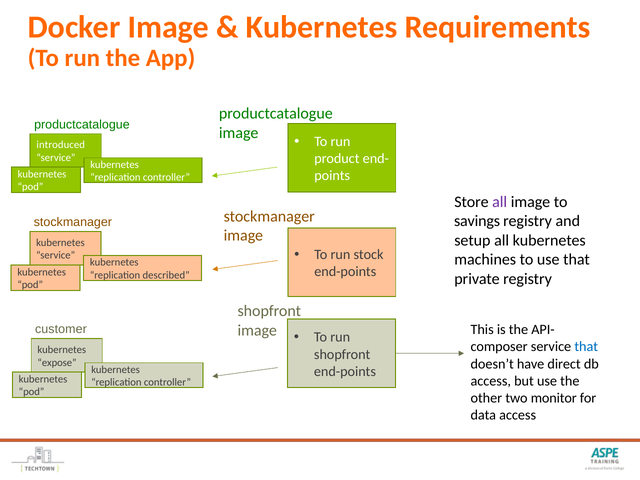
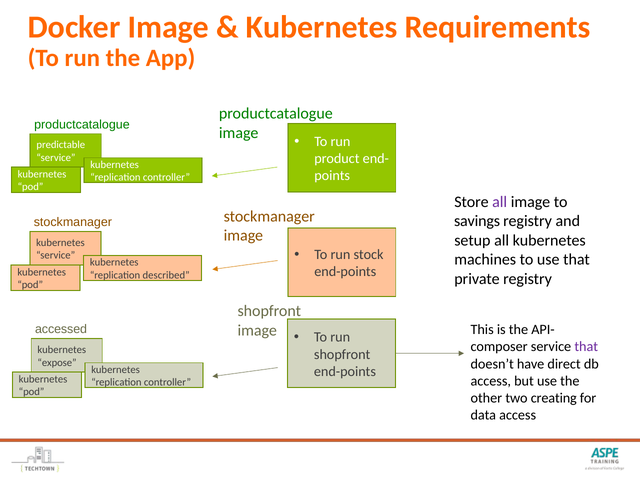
introduced: introduced -> predictable (61, 145)
customer: customer -> accessed (61, 329)
that colour: blue -> purple (586, 347)
monitor: monitor -> creating (554, 398)
